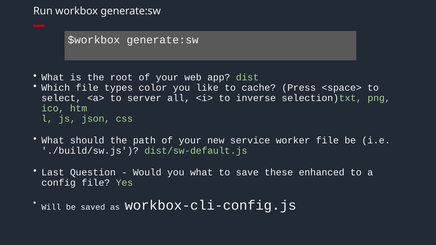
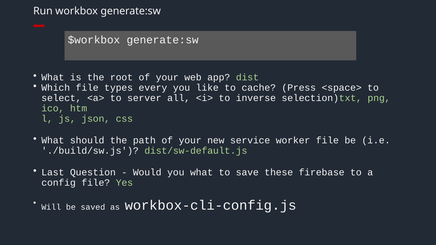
color: color -> every (153, 88)
enhanced: enhanced -> firebase (322, 172)
